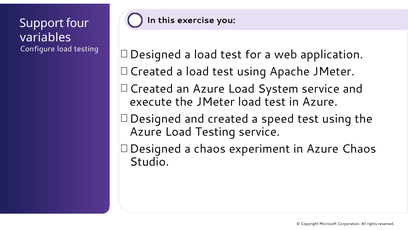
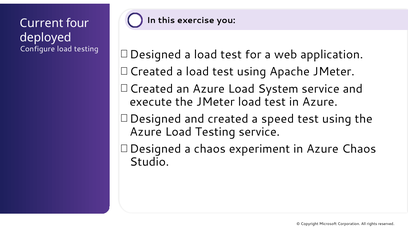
Support: Support -> Current (41, 23)
variables: variables -> deployed (45, 38)
